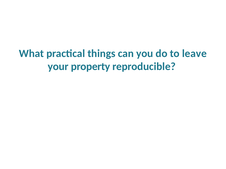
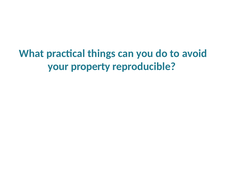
leave: leave -> avoid (194, 54)
